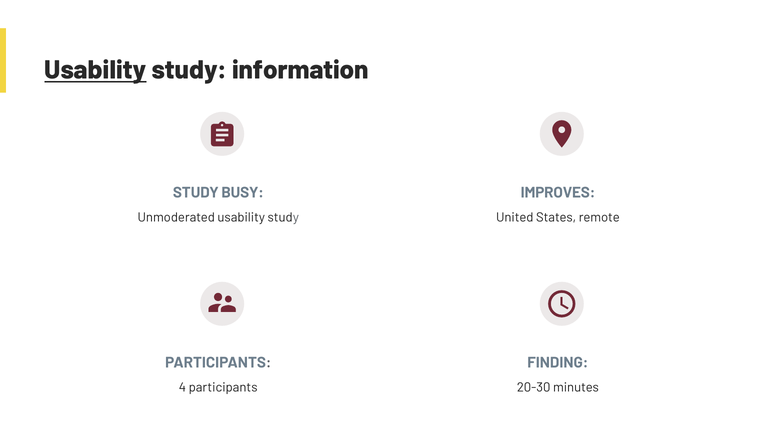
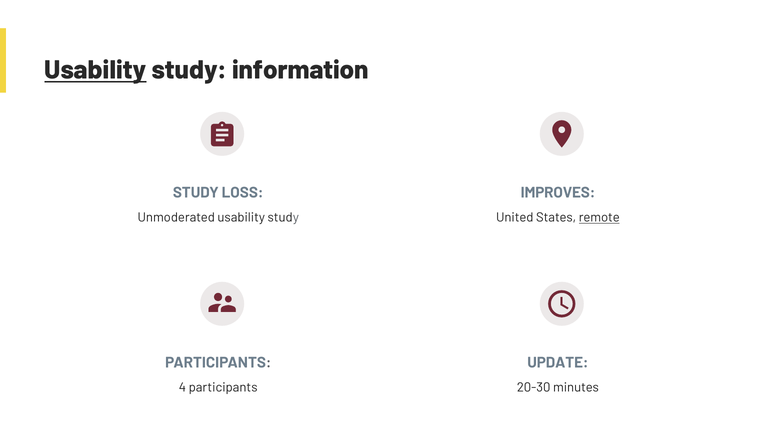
BUSY: BUSY -> LOSS (243, 193)
remote underline: none -> present (599, 218)
FINDING: FINDING -> UPDATE (558, 363)
